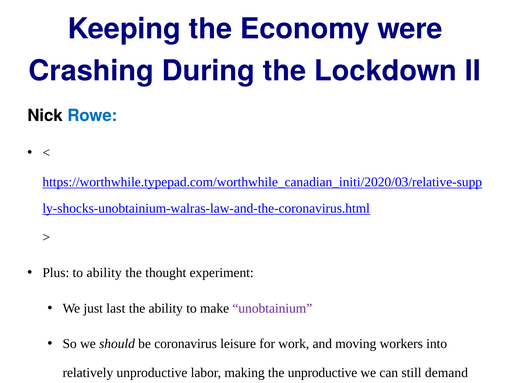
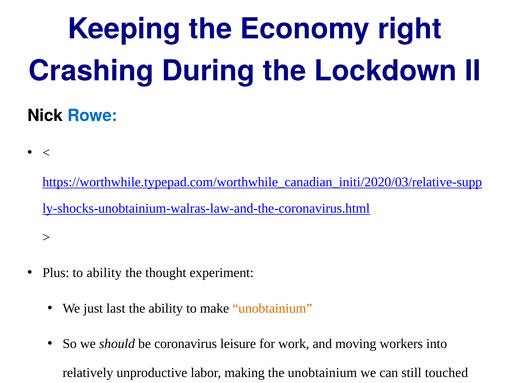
Economy were: were -> right (410, 29)
unobtainium colour: purple -> orange (272, 308)
the unproductive: unproductive -> unobtainium (322, 372)
demand: demand -> touched (446, 372)
